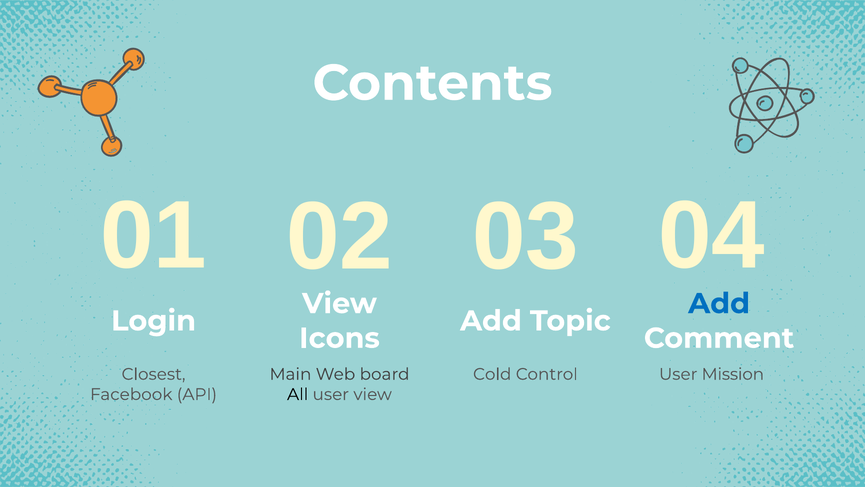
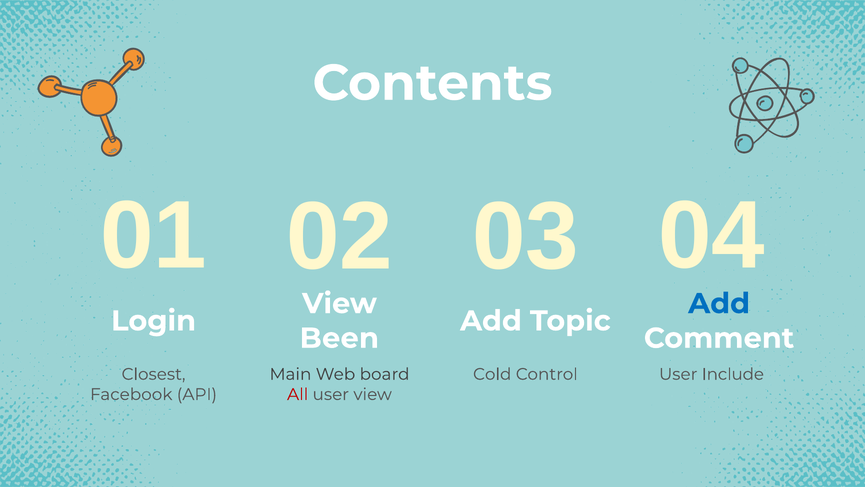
Icons: Icons -> Been (339, 338)
Mission: Mission -> Include (733, 374)
All colour: black -> red (298, 394)
